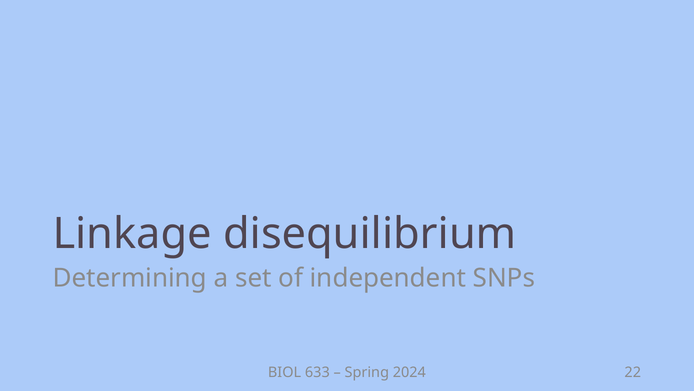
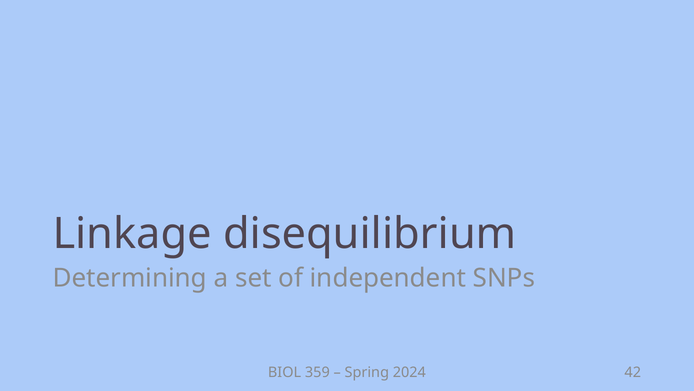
633: 633 -> 359 (317, 372)
22: 22 -> 42 (633, 372)
